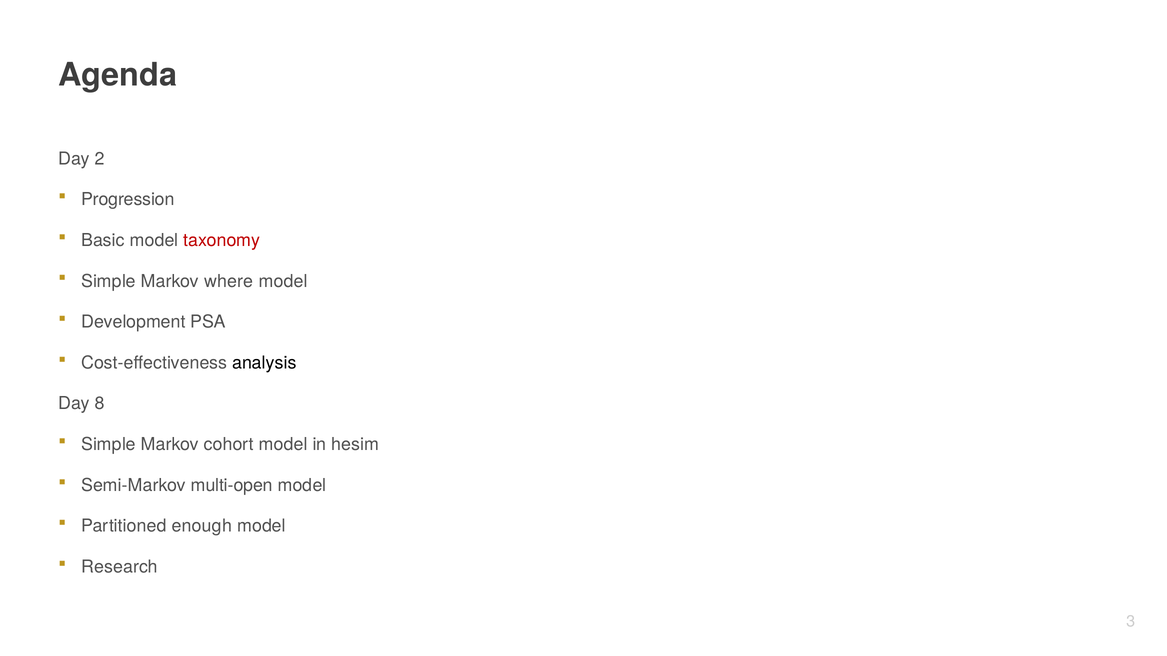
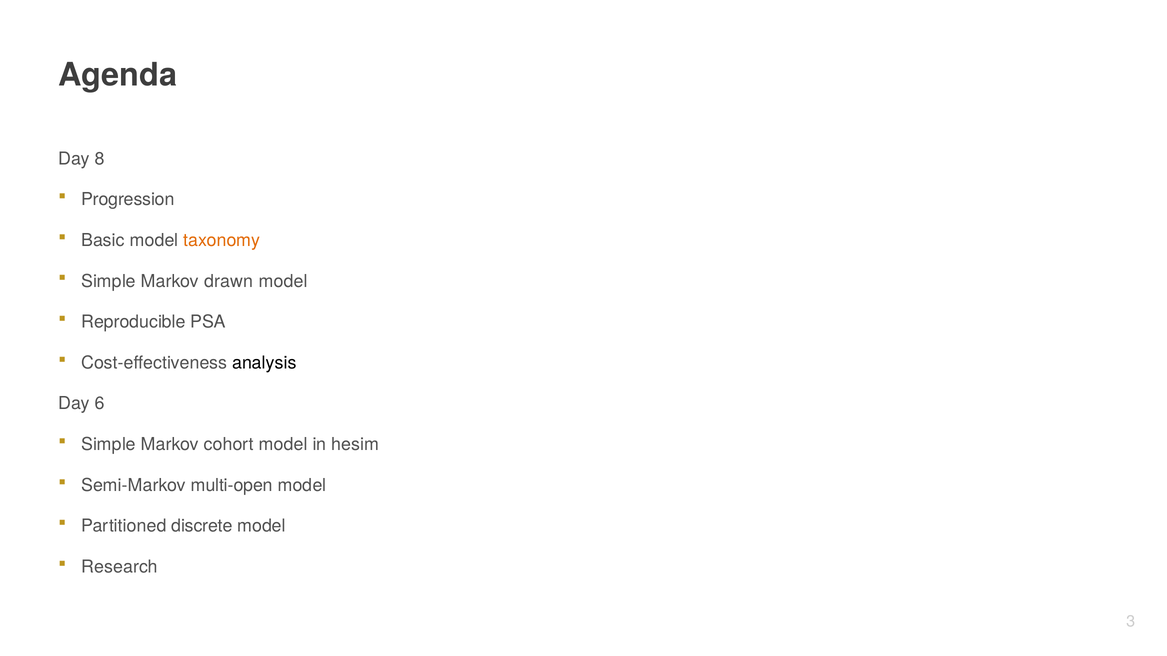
2: 2 -> 8 (99, 159)
taxonomy colour: red -> orange (222, 241)
where: where -> drawn (229, 281)
Development: Development -> Reproducible (133, 322)
8: 8 -> 6 (99, 404)
enough: enough -> discrete (202, 526)
